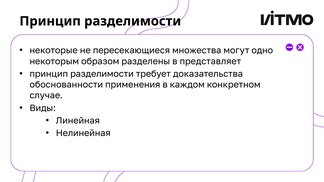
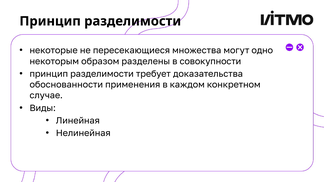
представляет: представляет -> совокупности (210, 61)
